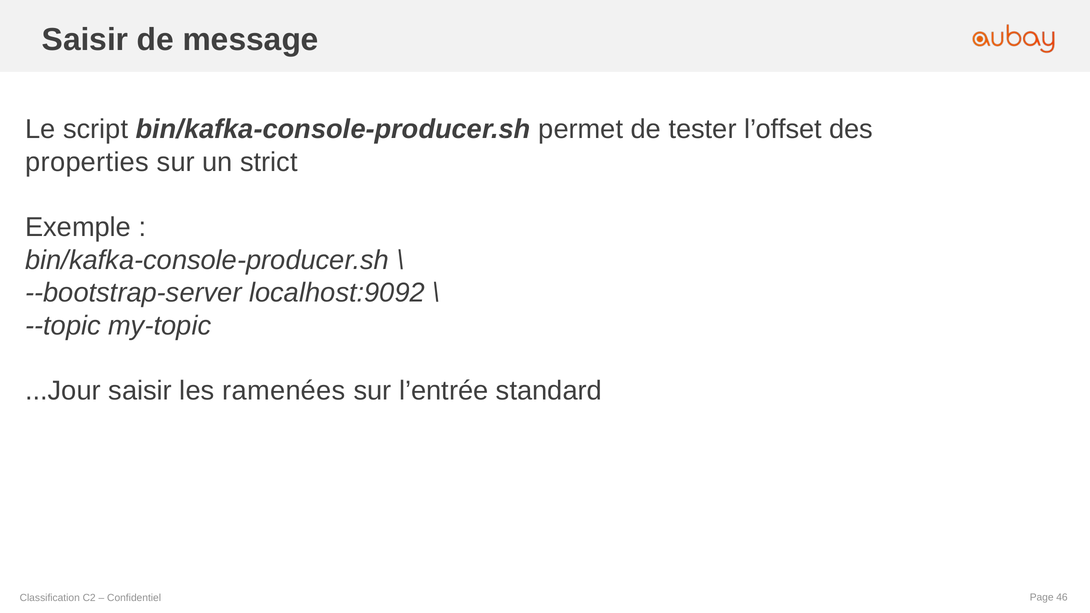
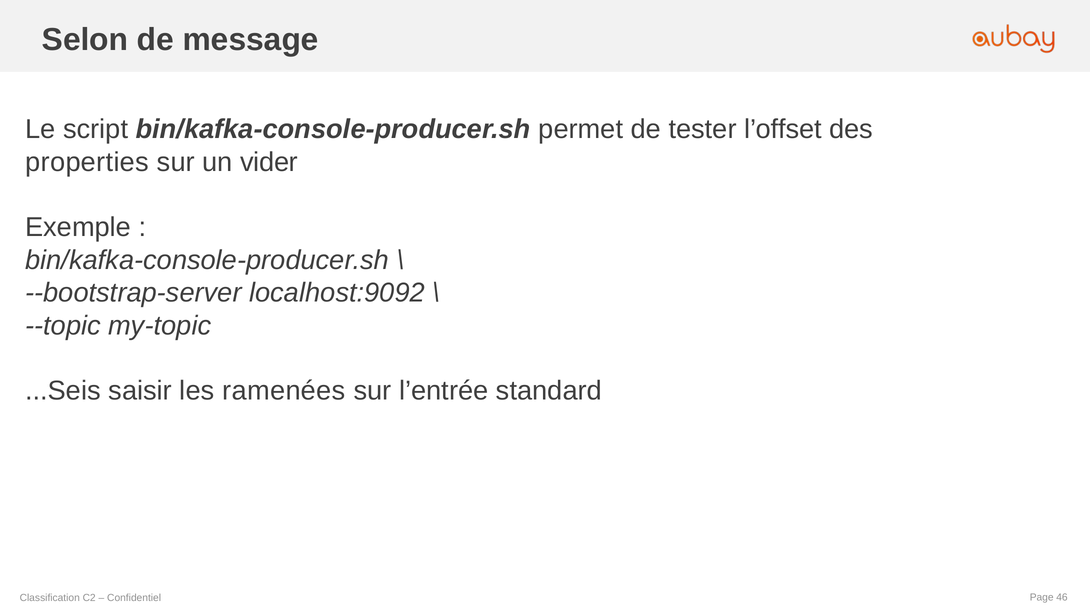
Saisir: Saisir -> Selon (85, 40)
strict: strict -> vider (269, 162)
...Jour: ...Jour -> ...Seis (63, 391)
